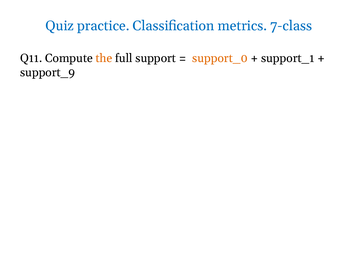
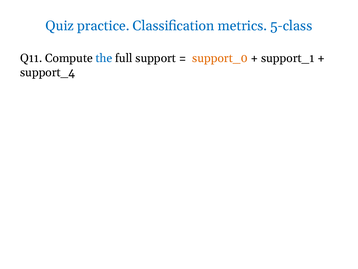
7-class: 7-class -> 5-class (291, 26)
the colour: orange -> blue (104, 58)
support_9: support_9 -> support_4 (48, 72)
